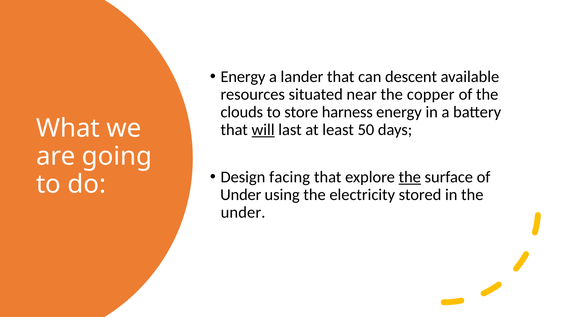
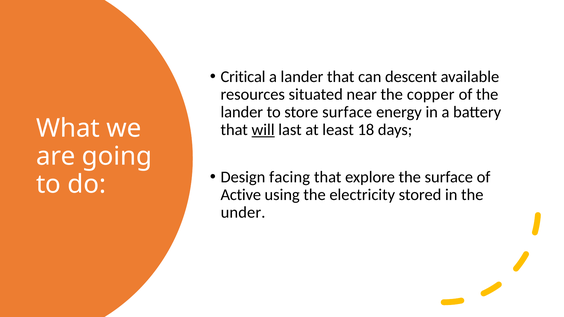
Energy: Energy -> Critical (243, 77)
clouds: clouds -> lander (242, 112)
store harness: harness -> surface (347, 112)
50: 50 -> 18 (366, 130)
the underline: present -> none (410, 177)
Under: Under -> Active (241, 195)
